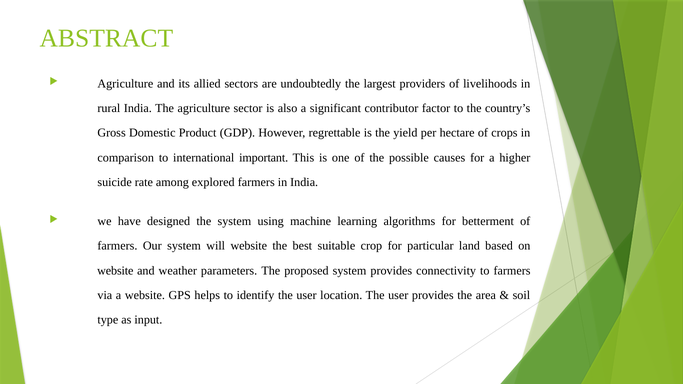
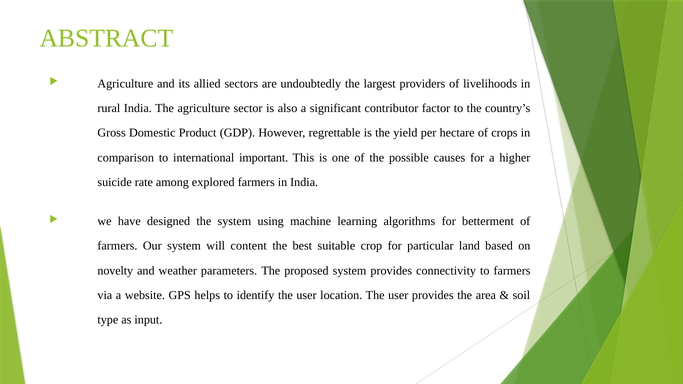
will website: website -> content (249, 246)
website: website -> novelty (115, 271)
